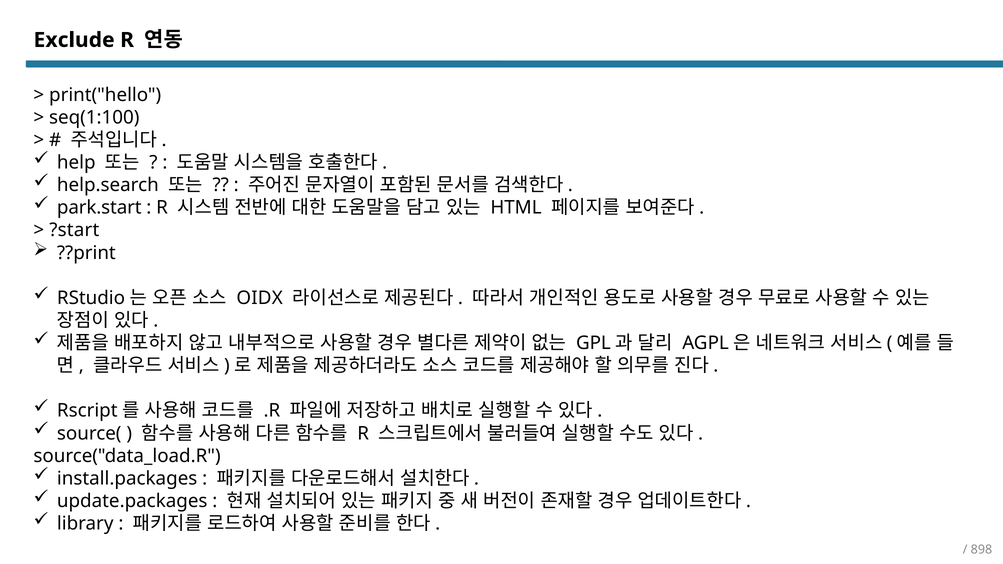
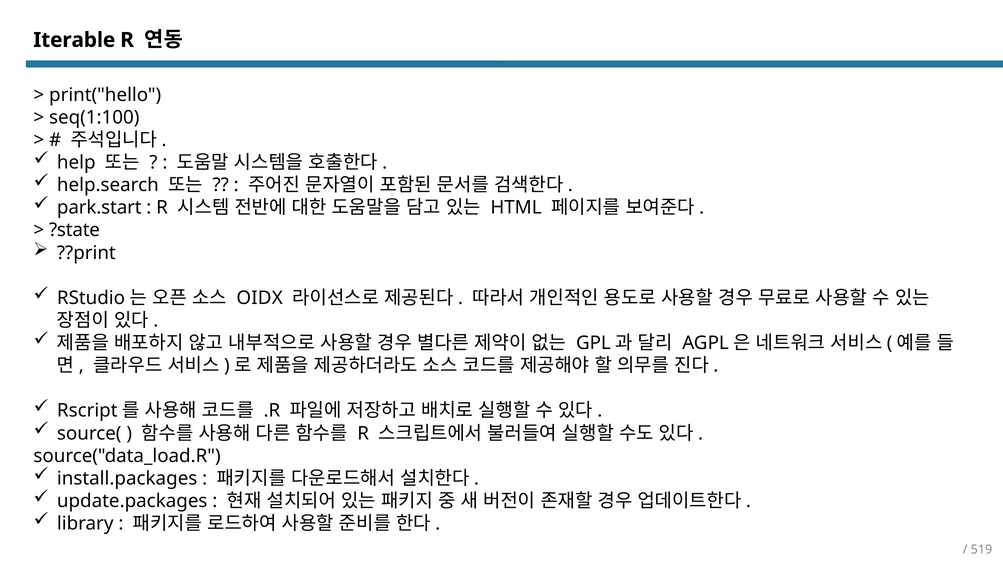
Exclude: Exclude -> Iterable (74, 40)
?start: ?start -> ?state (74, 230)
898: 898 -> 519 (981, 550)
